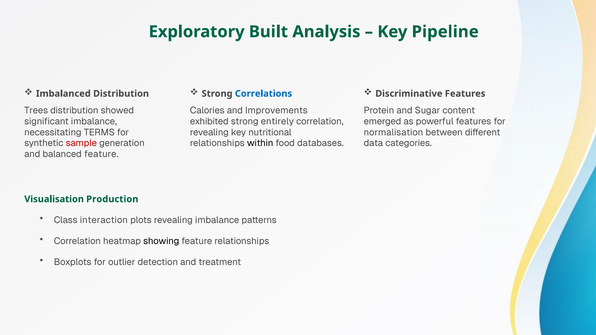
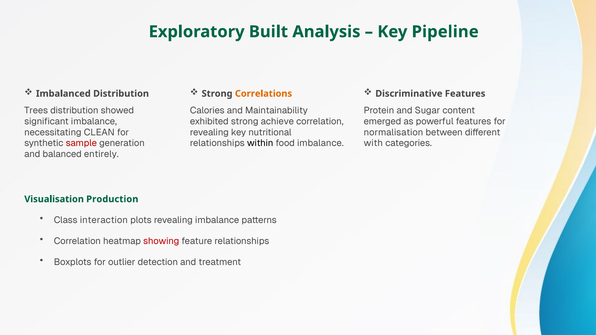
Correlations colour: blue -> orange (263, 94)
Improvements: Improvements -> Maintainability (276, 111)
entirely: entirely -> achieve (277, 121)
TERMS: TERMS -> CLEAN (99, 132)
food databases: databases -> imbalance (320, 143)
data: data -> with (373, 143)
balanced feature: feature -> entirely (101, 154)
showing colour: black -> red (161, 241)
